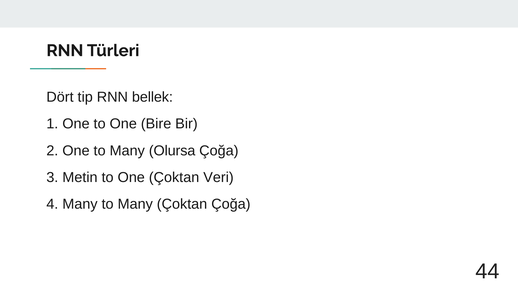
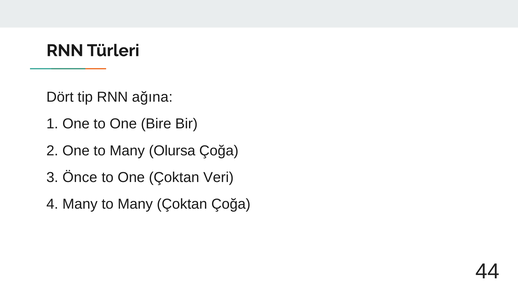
bellek: bellek -> ağına (152, 97)
Metin: Metin -> Önce (80, 178)
